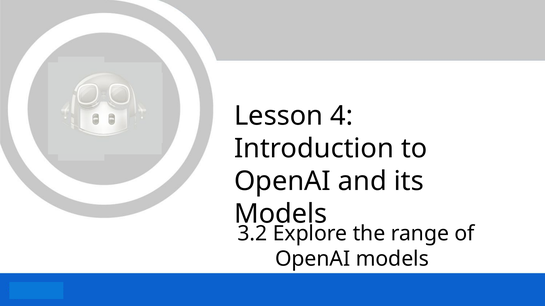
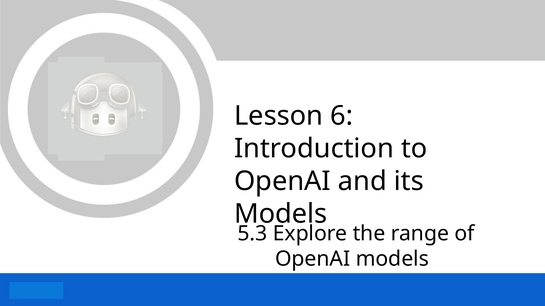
4: 4 -> 6 (342, 116)
3.2: 3.2 -> 5.3 (252, 234)
